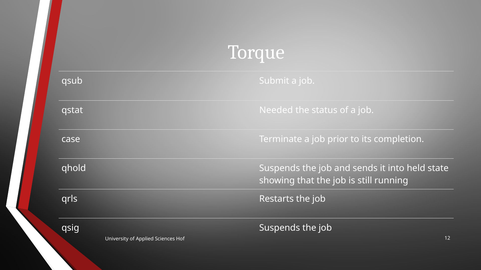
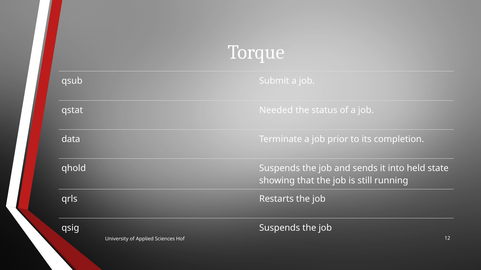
case: case -> data (71, 139)
